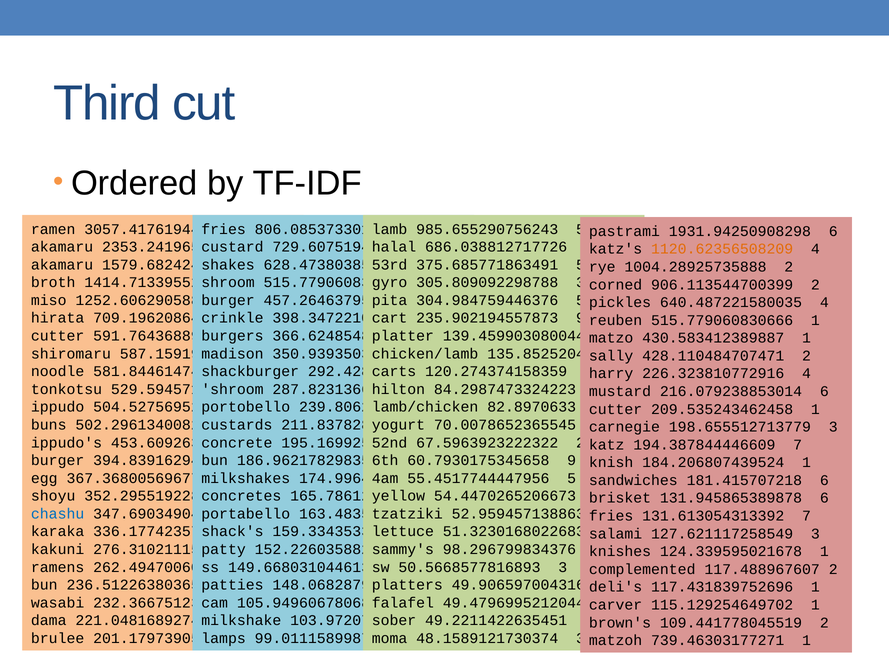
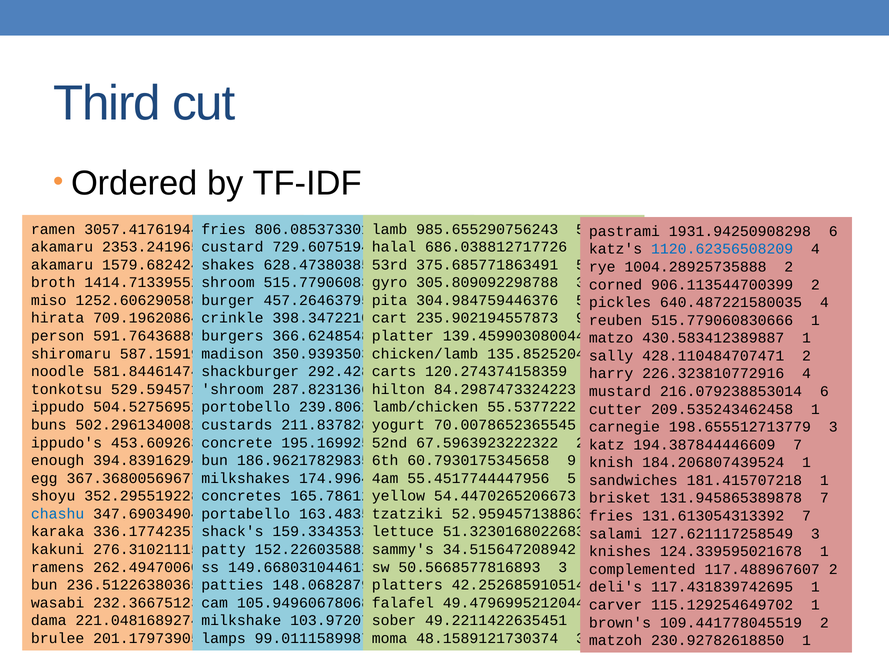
1120.62356508209 colour: orange -> blue (722, 249)
cutter: cutter -> person (58, 336)
82.8970633: 82.8970633 -> 55.5377222 (532, 407)
burger: burger -> enough (58, 460)
181.415707218 6: 6 -> 1 (824, 480)
131.945865389878 6: 6 -> 7 (824, 498)
98.296799834376: 98.296799834376 -> 34.515647208942 (509, 549)
49.9065970043161: 49.9065970043161 -> 42.2526859105147 (523, 585)
117.431839752696: 117.431839752696 -> 117.431839742695 (722, 587)
739.46303177271: 739.46303177271 -> 230.92782618850 (718, 640)
